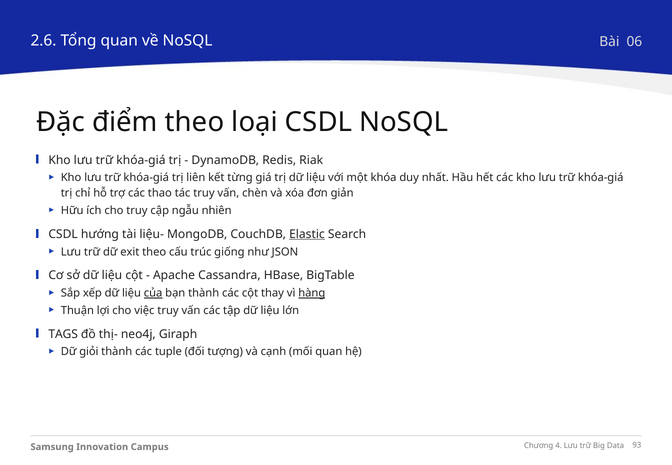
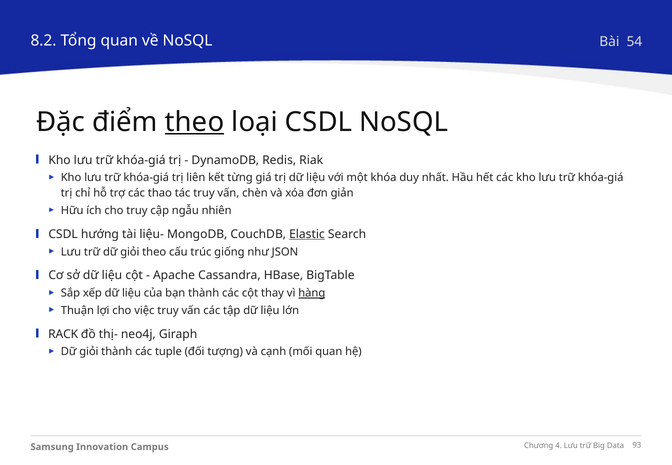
2.6: 2.6 -> 8.2 (43, 41)
06: 06 -> 54 (634, 42)
theo underline: none -> present (195, 122)
trữ dữ exit: exit -> giỏi (130, 252)
của underline: present -> none (153, 293)
TAGS: TAGS -> RACK (63, 334)
